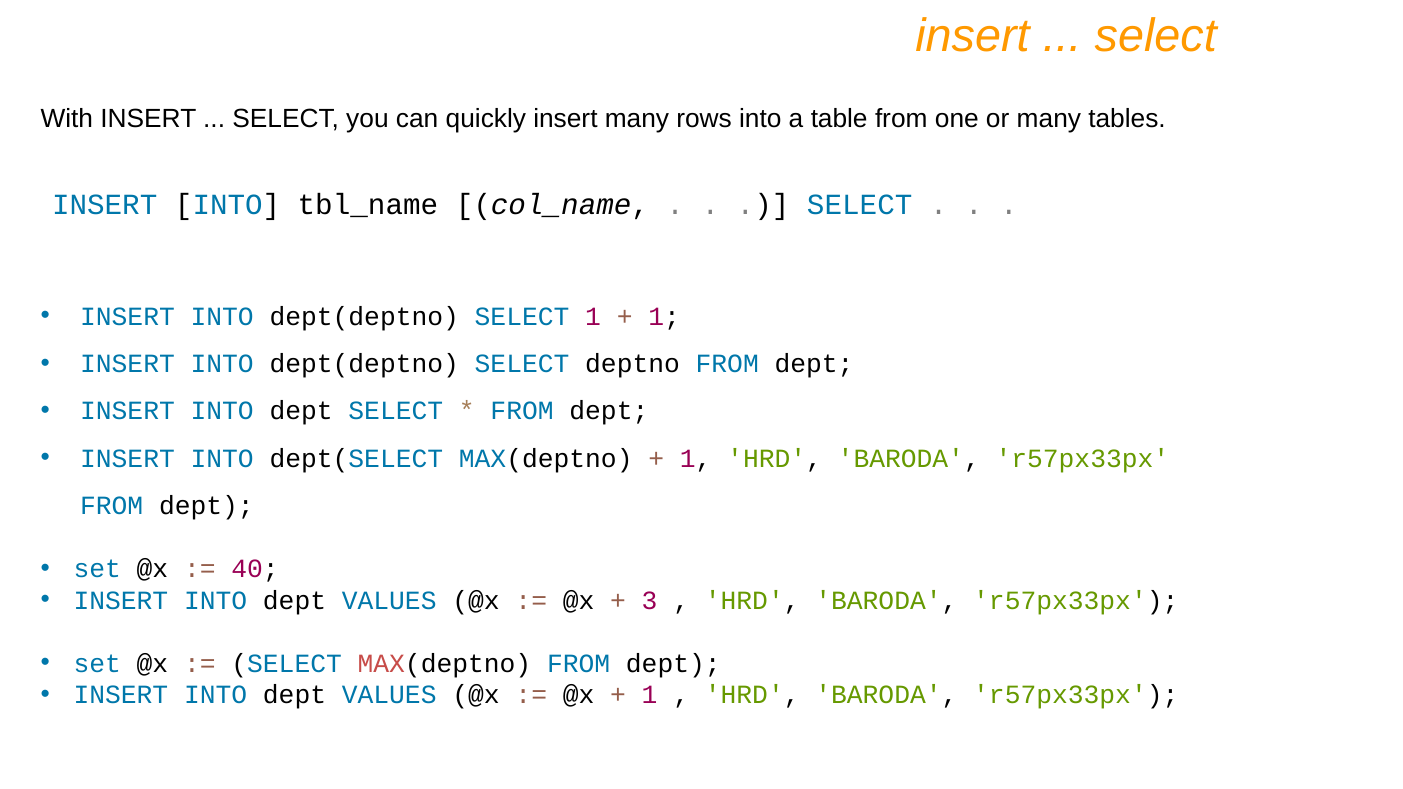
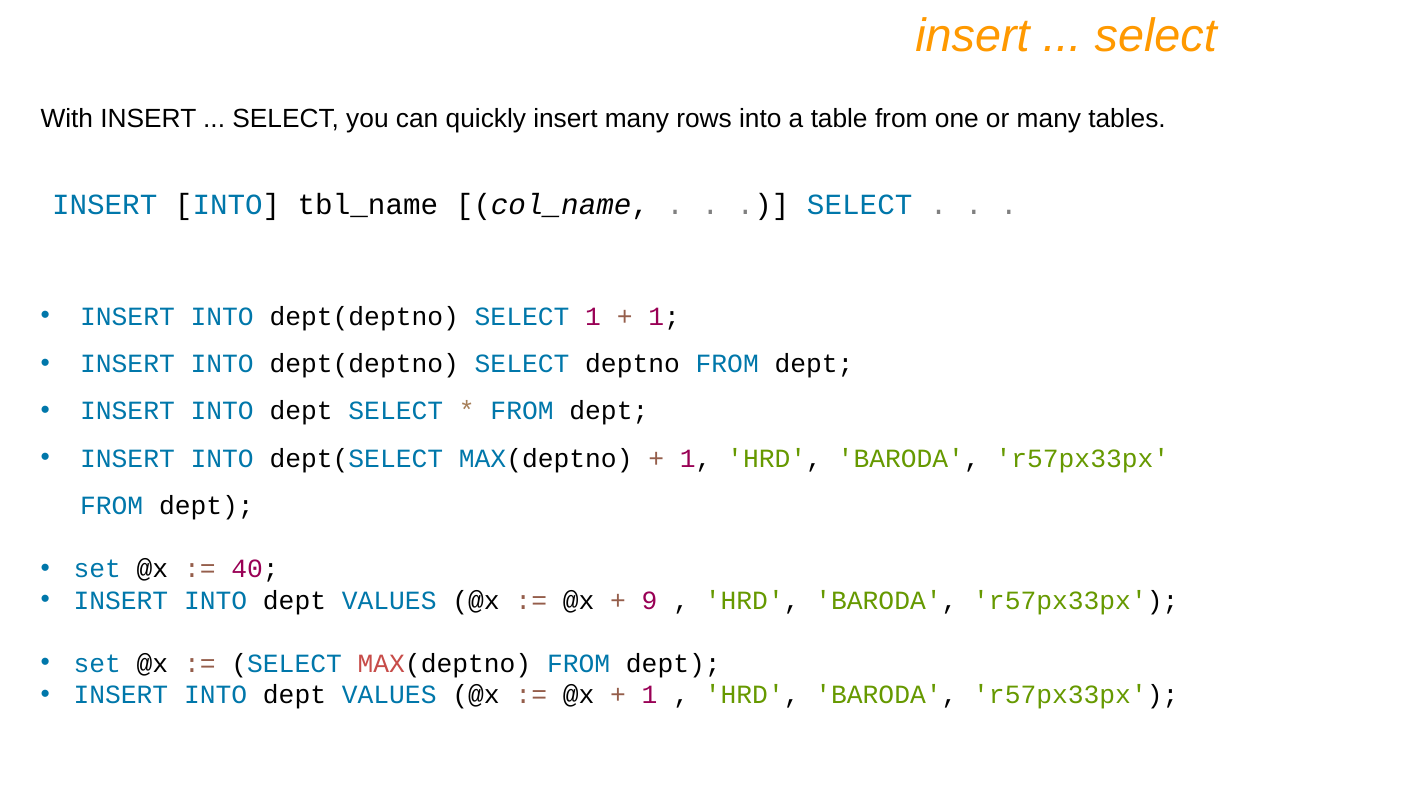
3: 3 -> 9 (650, 601)
